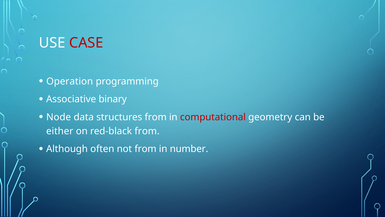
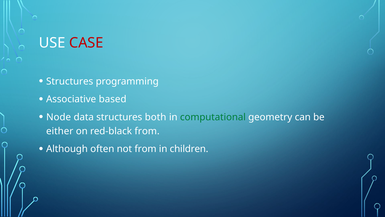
Operation: Operation -> Structures (70, 81)
binary: binary -> based (113, 99)
structures from: from -> both (156, 117)
computational colour: red -> green (213, 117)
number: number -> children (189, 149)
